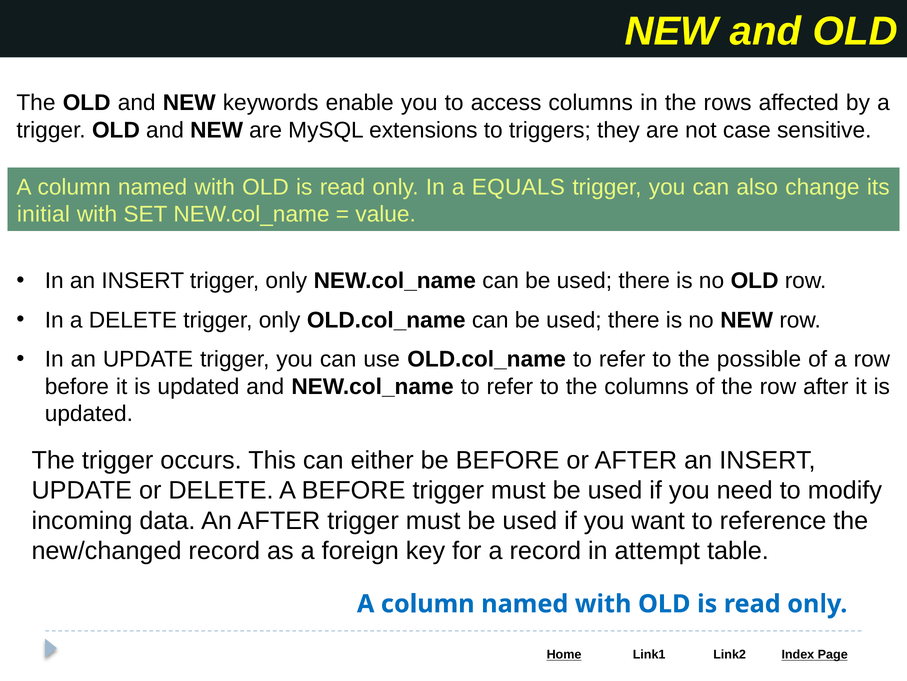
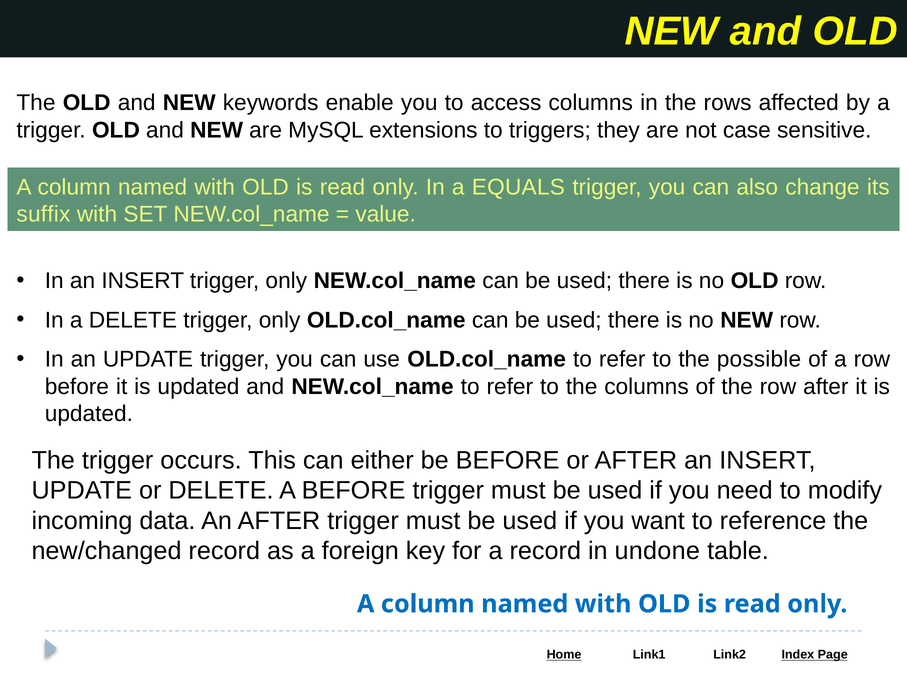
initial: initial -> suffix (43, 214)
attempt: attempt -> undone (657, 550)
